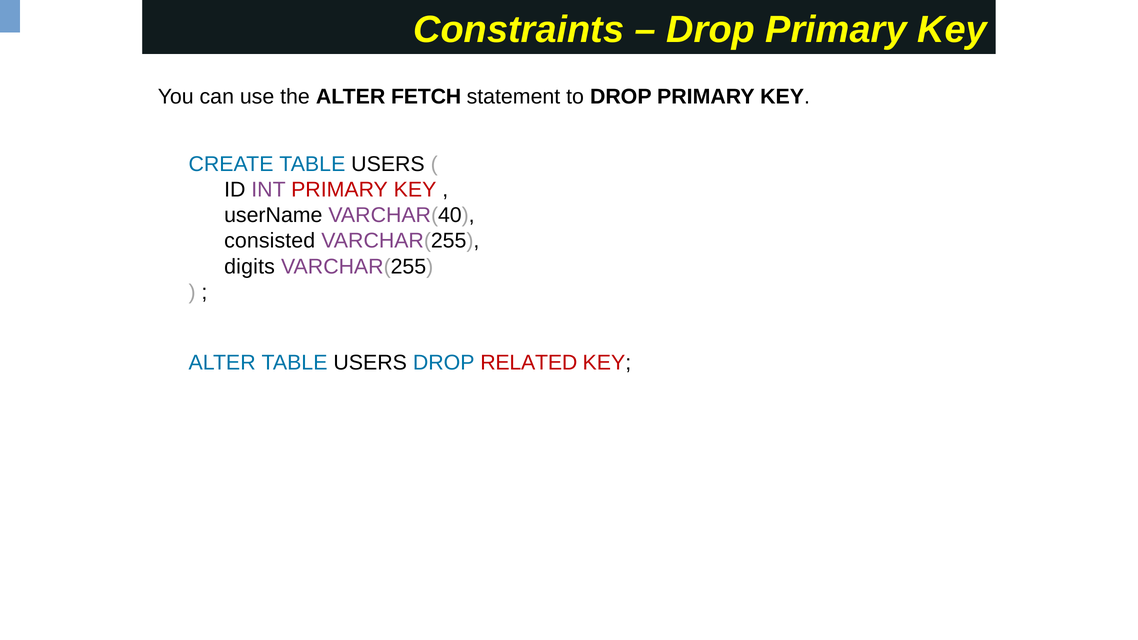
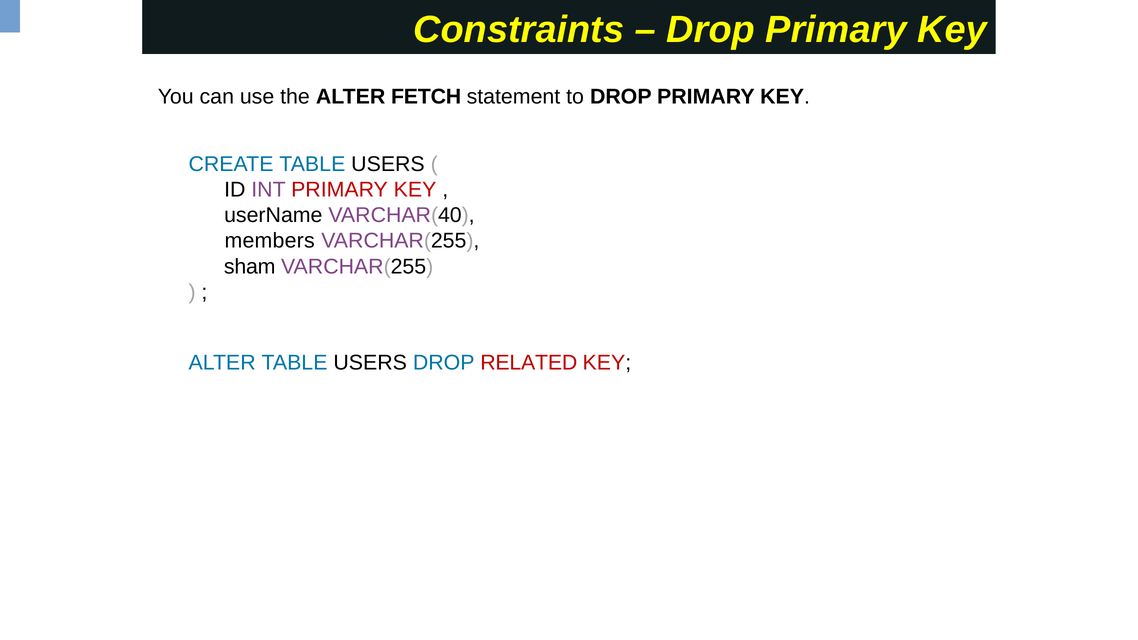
consisted: consisted -> members (270, 241)
digits: digits -> sham (250, 267)
